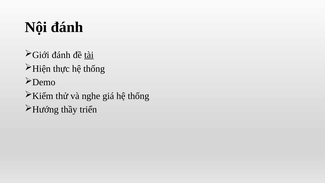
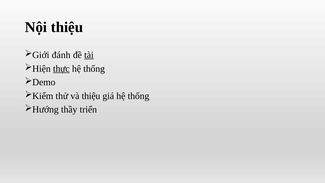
Nội đánh: đánh -> thiệu (67, 27)
thực underline: none -> present (61, 69)
và nghe: nghe -> thiệu (91, 96)
